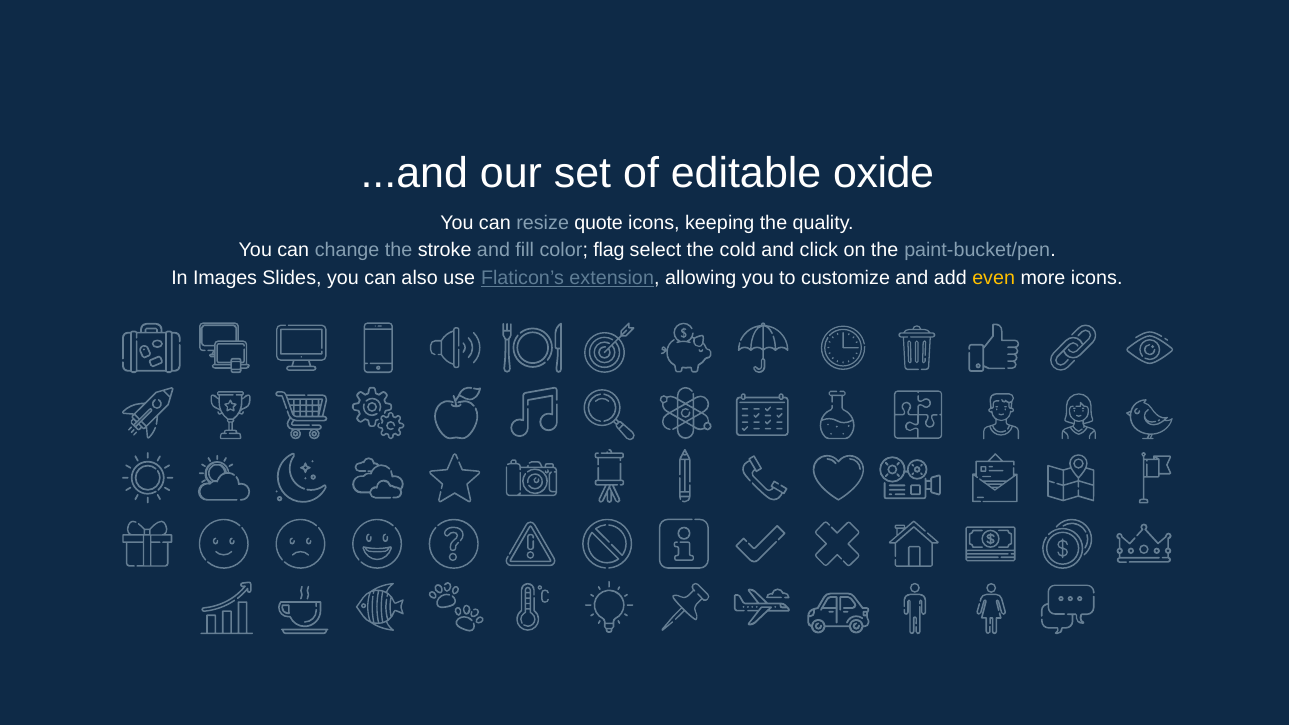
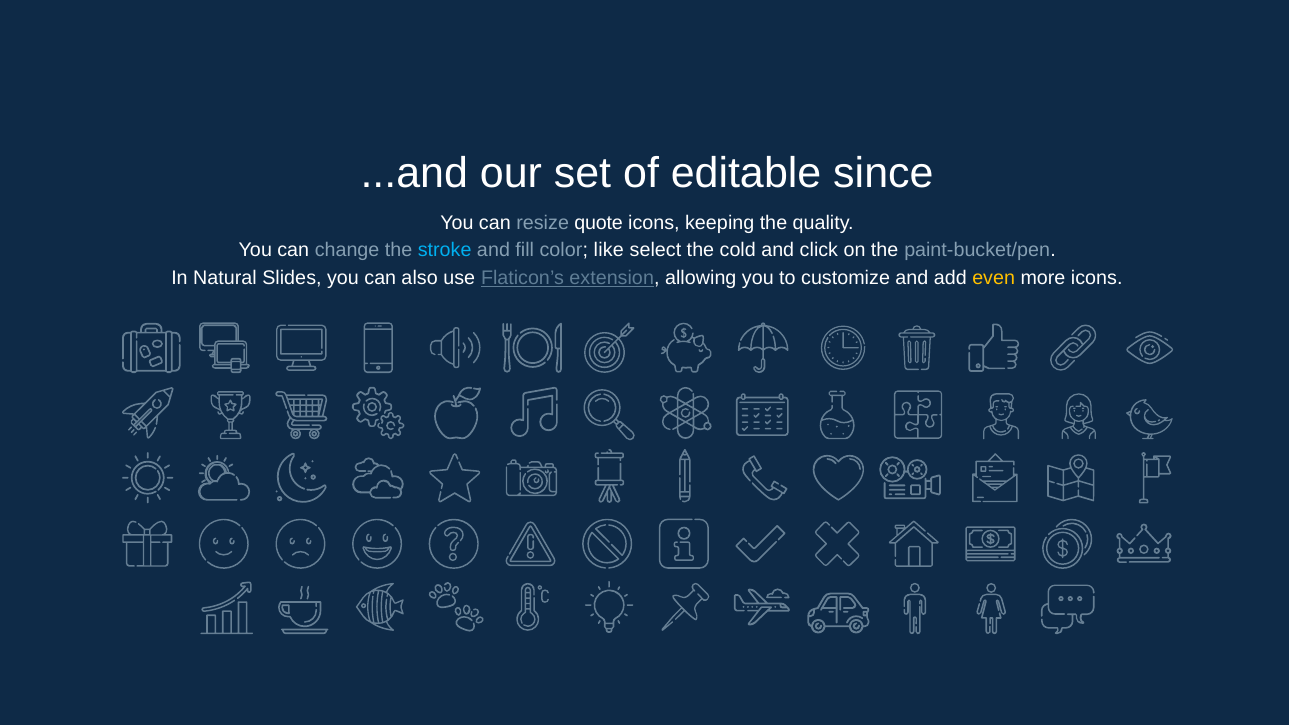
oxide: oxide -> since (883, 173)
stroke colour: white -> light blue (445, 250)
flag: flag -> like (609, 250)
Images: Images -> Natural (225, 278)
